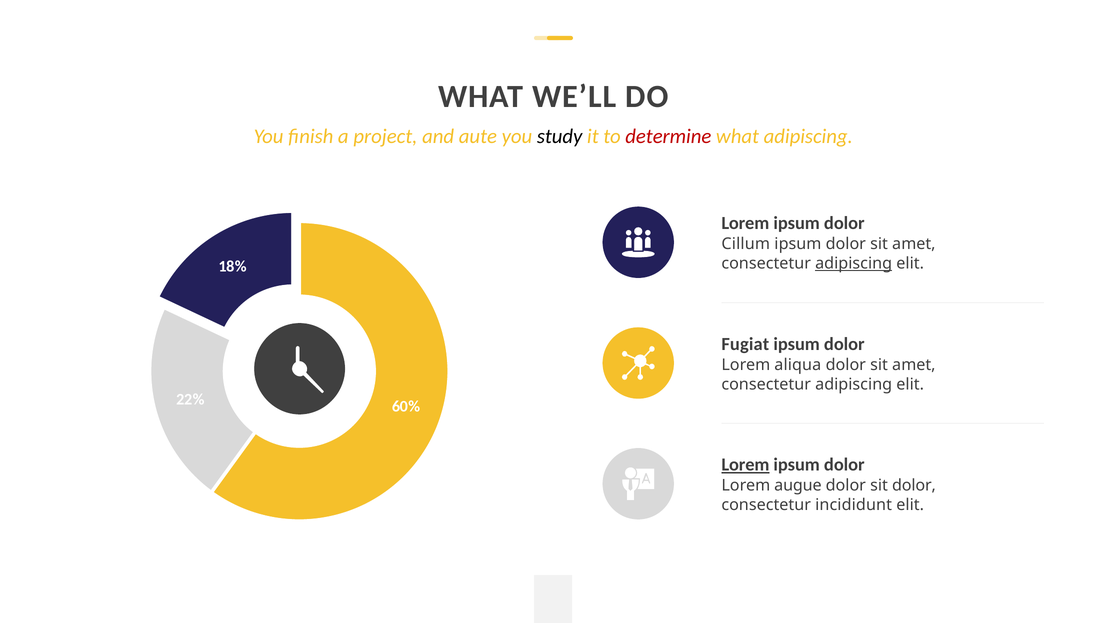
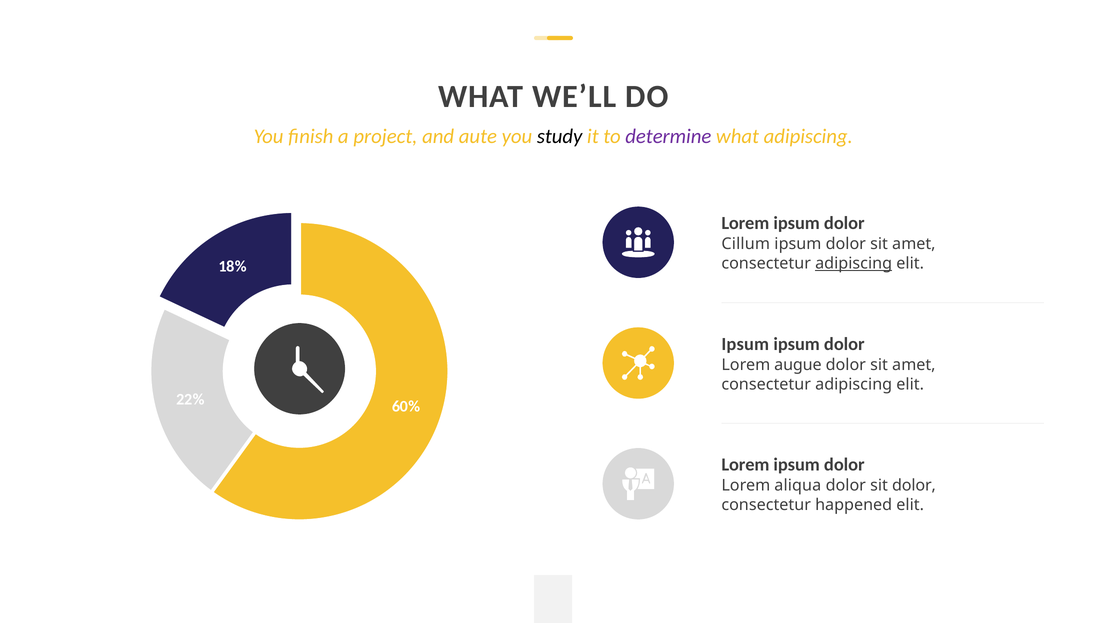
determine colour: red -> purple (668, 136)
Fugiat: Fugiat -> Ipsum (745, 344)
aliqua: aliqua -> augue (798, 365)
Lorem underline: present -> none (745, 465)
augue: augue -> aliqua (798, 485)
incididunt: incididunt -> happened (854, 505)
